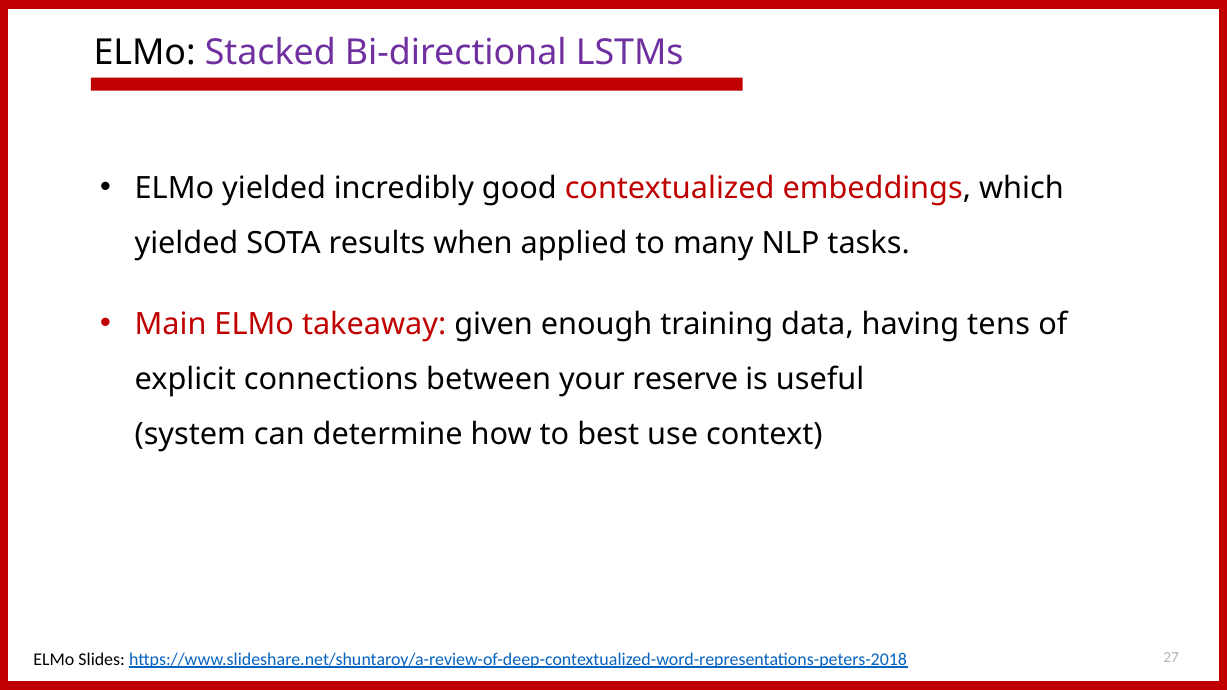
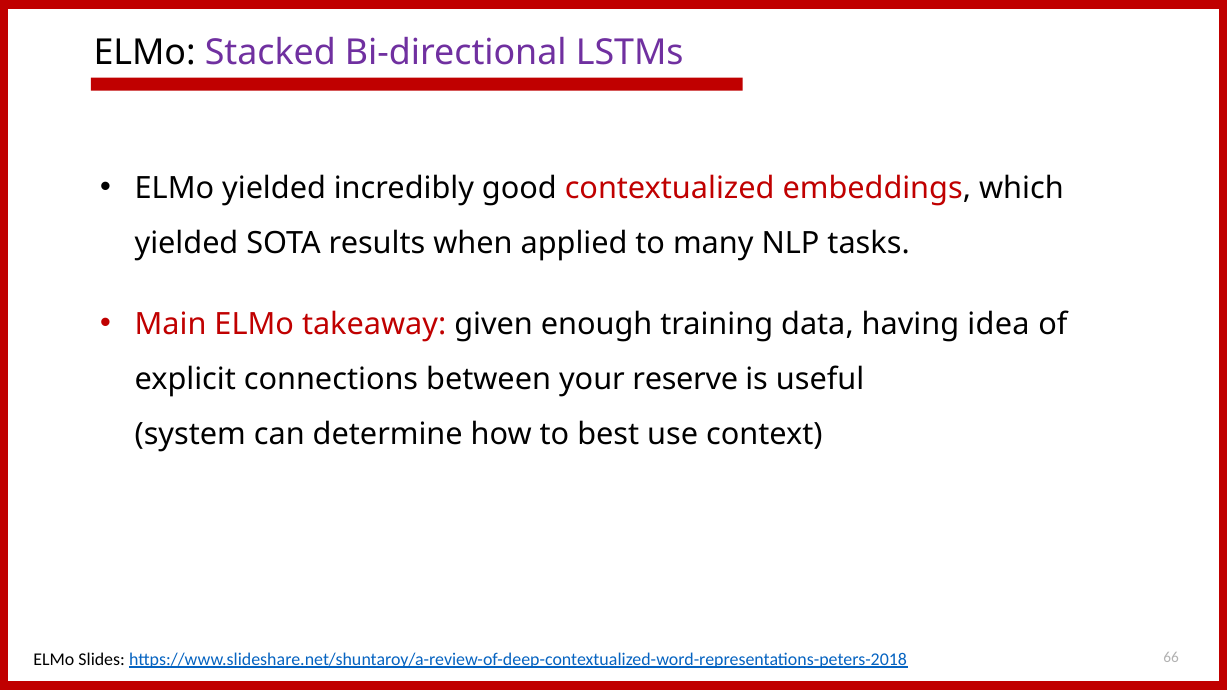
tens: tens -> idea (999, 324)
27: 27 -> 66 (1171, 658)
